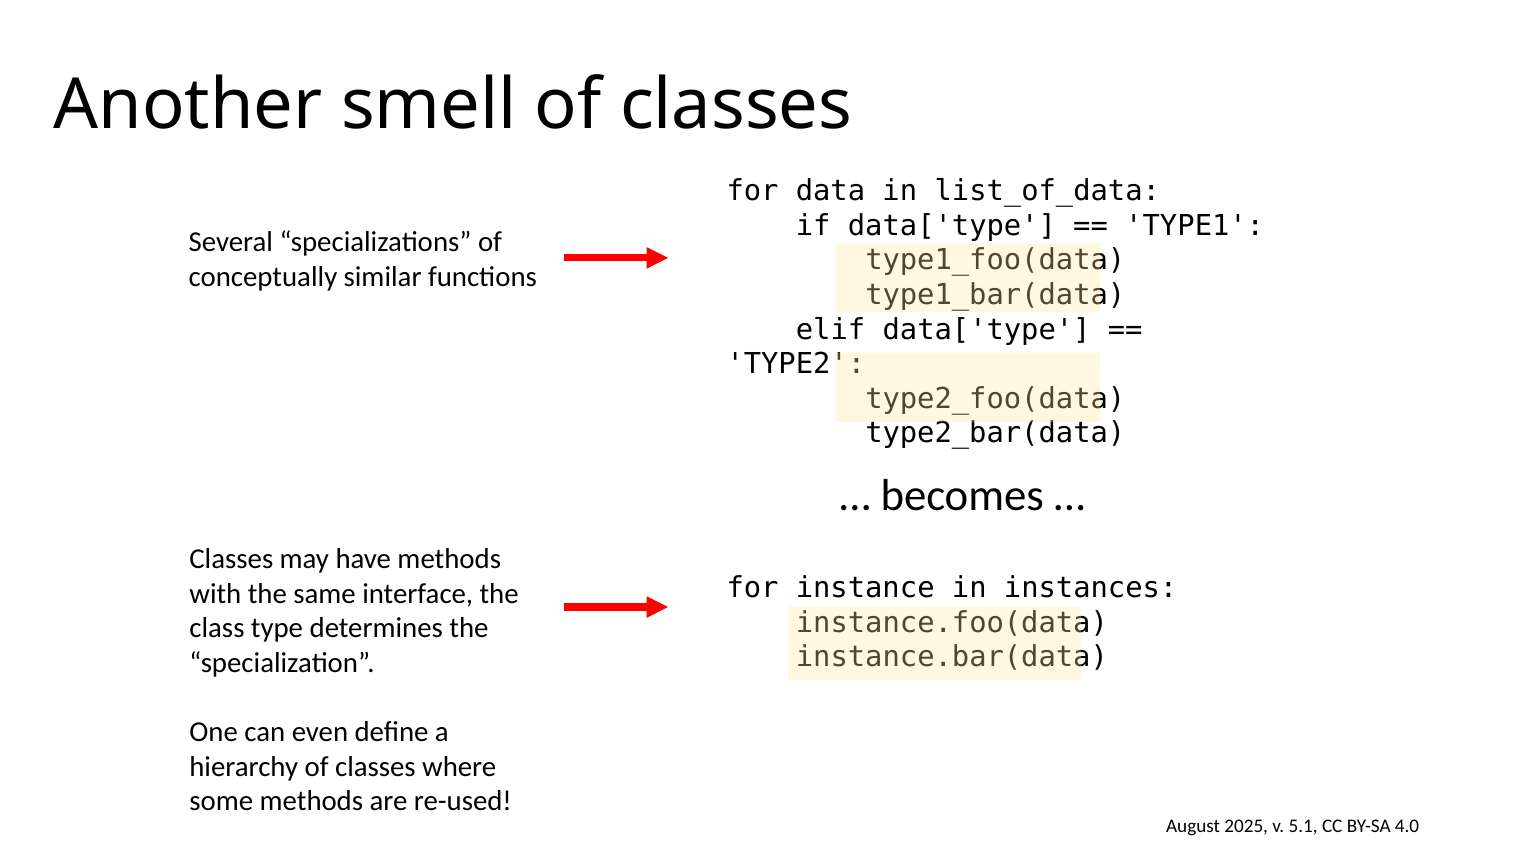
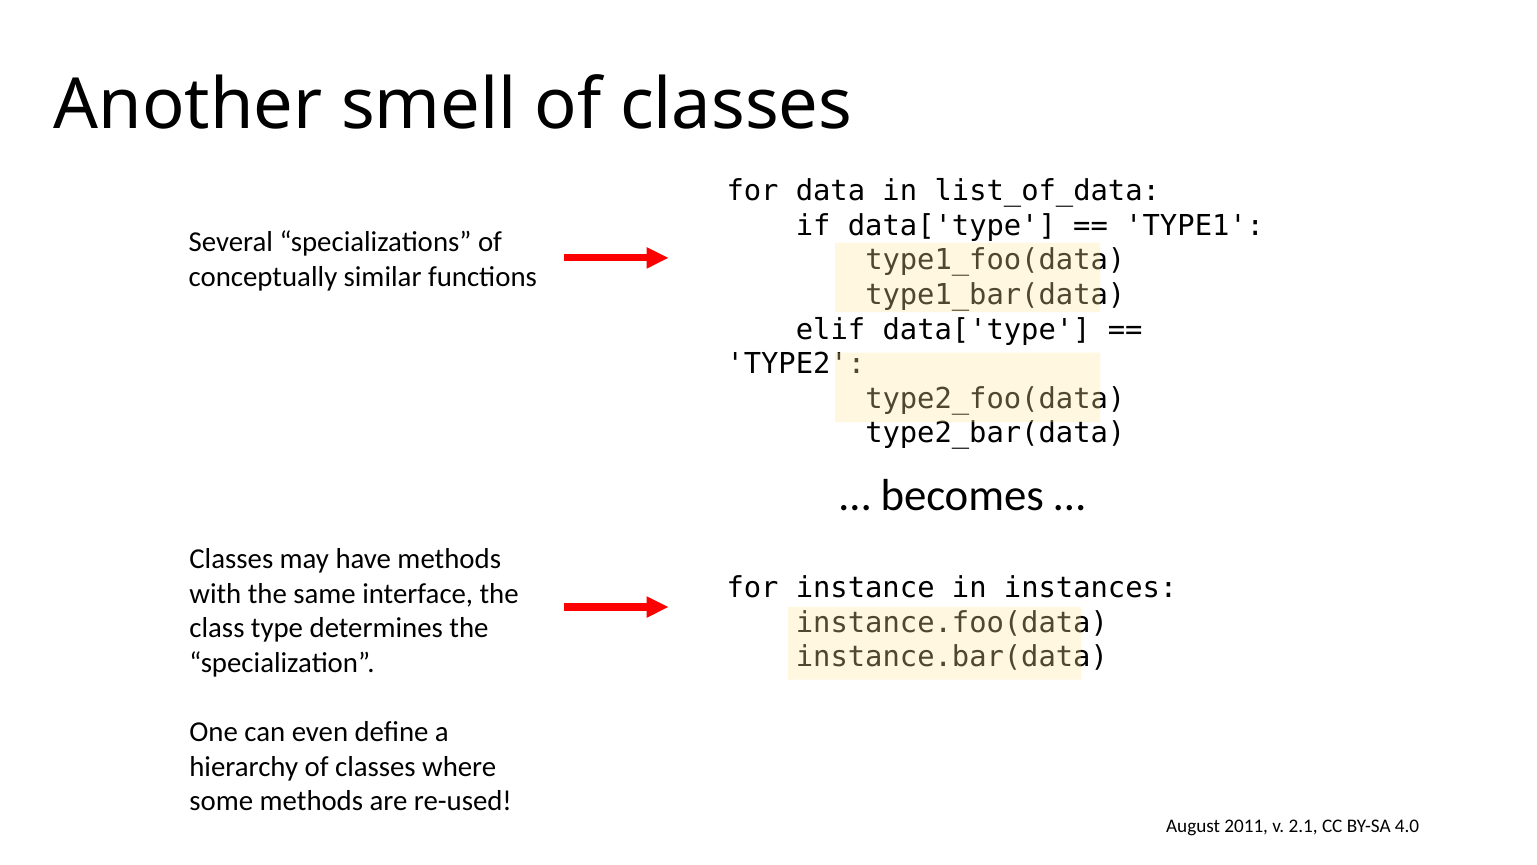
2025: 2025 -> 2011 (1246, 825)
5.1: 5.1 -> 2.1 (1303, 825)
